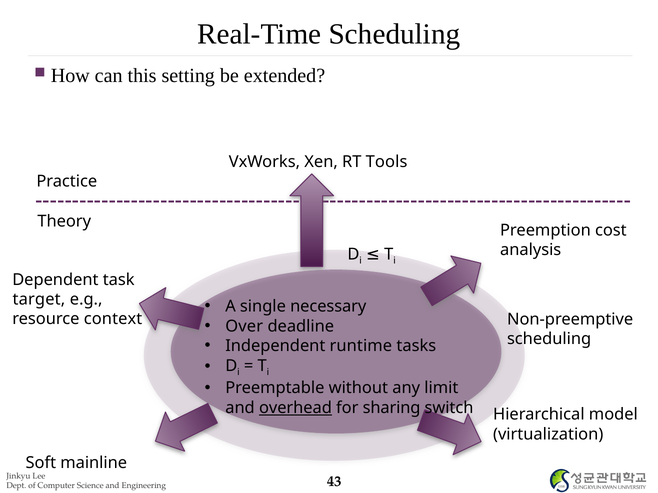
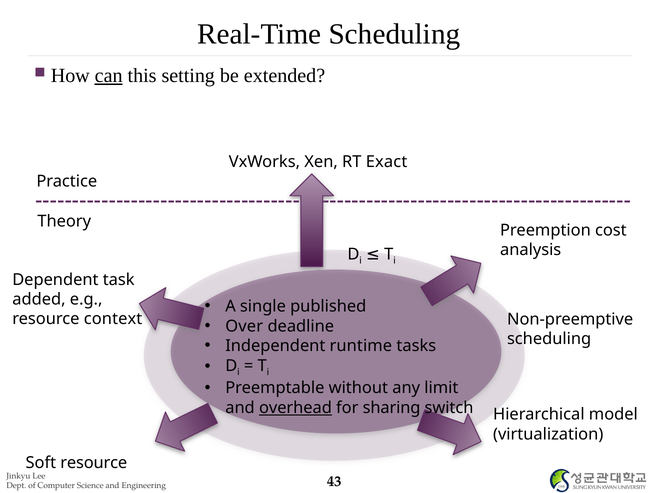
can underline: none -> present (109, 76)
Tools: Tools -> Exact (387, 162)
target: target -> added (39, 300)
necessary: necessary -> published (328, 307)
Soft mainline: mainline -> resource (94, 464)
